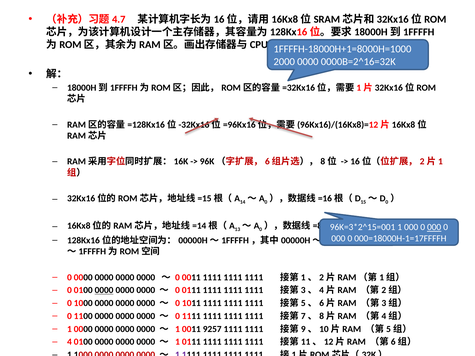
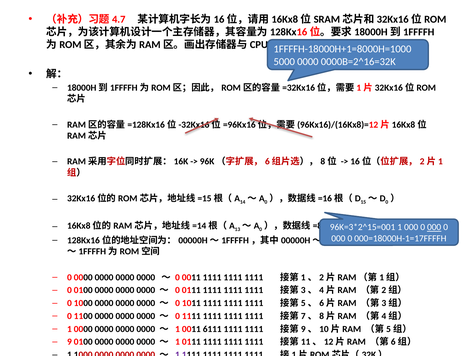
2000: 2000 -> 5000 (284, 62)
0000 underline: present -> none (104, 290)
9257: 9257 -> 6111 (212, 329)
4: 4 -> 9 (69, 342)
